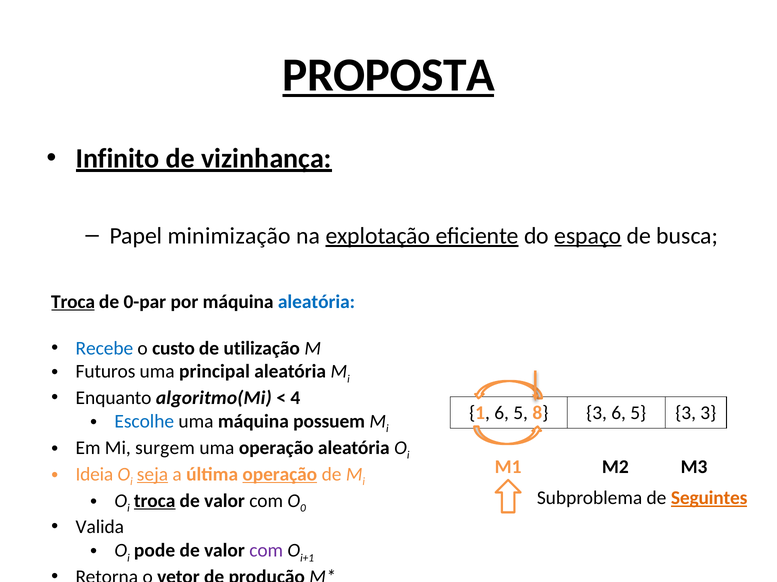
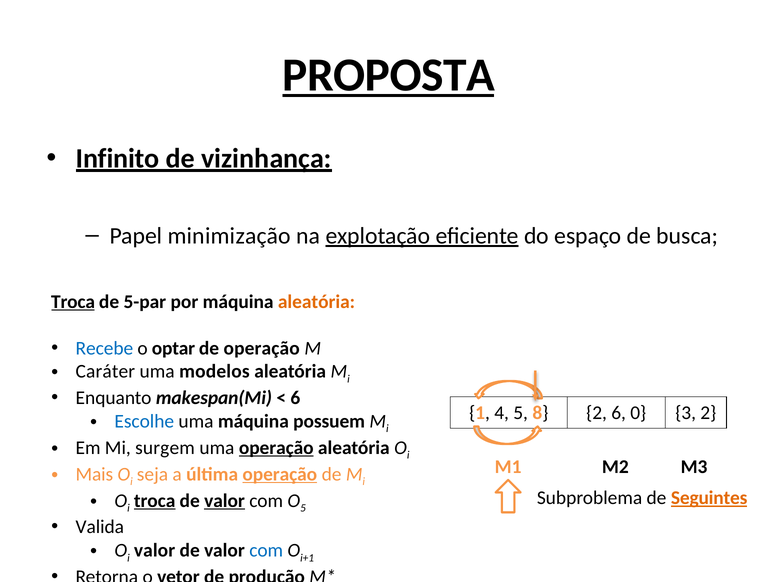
espaço underline: present -> none (588, 236)
0-par: 0-par -> 5-par (145, 302)
aleatória colour: blue -> orange (316, 302)
custo: custo -> optar (173, 349)
de utilização: utilização -> operação (262, 349)
Futuros: Futuros -> Caráter (105, 372)
principal: principal -> modelos (214, 372)
algoritmo(Mi: algoritmo(Mi -> makespan(Mi (214, 398)
4: 4 -> 6 (295, 398)
1 6: 6 -> 4 (502, 413)
8 3: 3 -> 2 (597, 413)
5: 5 -> 0 (638, 413)
3 3: 3 -> 2 (708, 413)
operação underline: none -> present (276, 448)
Ideia: Ideia -> Mais (94, 475)
seja underline: present -> none (152, 475)
valor underline: none -> present (224, 501)
O 0: 0 -> 5 (303, 509)
pode: pode -> valor (155, 551)
com colour: purple -> blue (266, 551)
